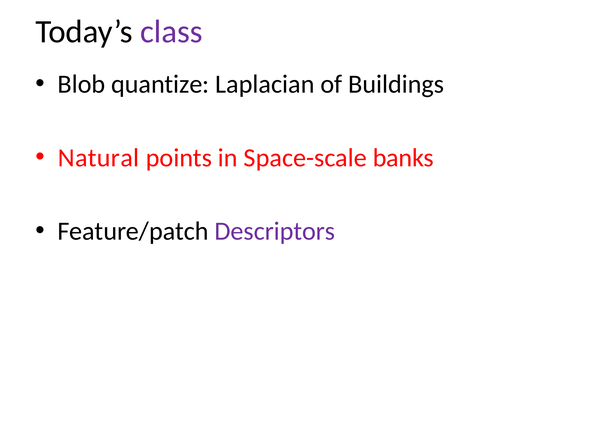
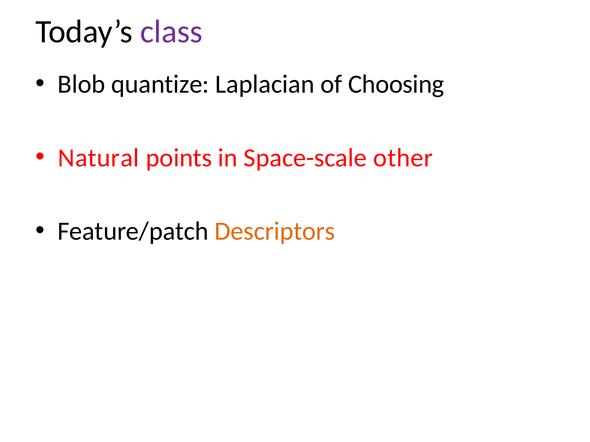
Buildings: Buildings -> Choosing (396, 84)
banks: banks -> other (403, 158)
Descriptors colour: purple -> orange (275, 231)
